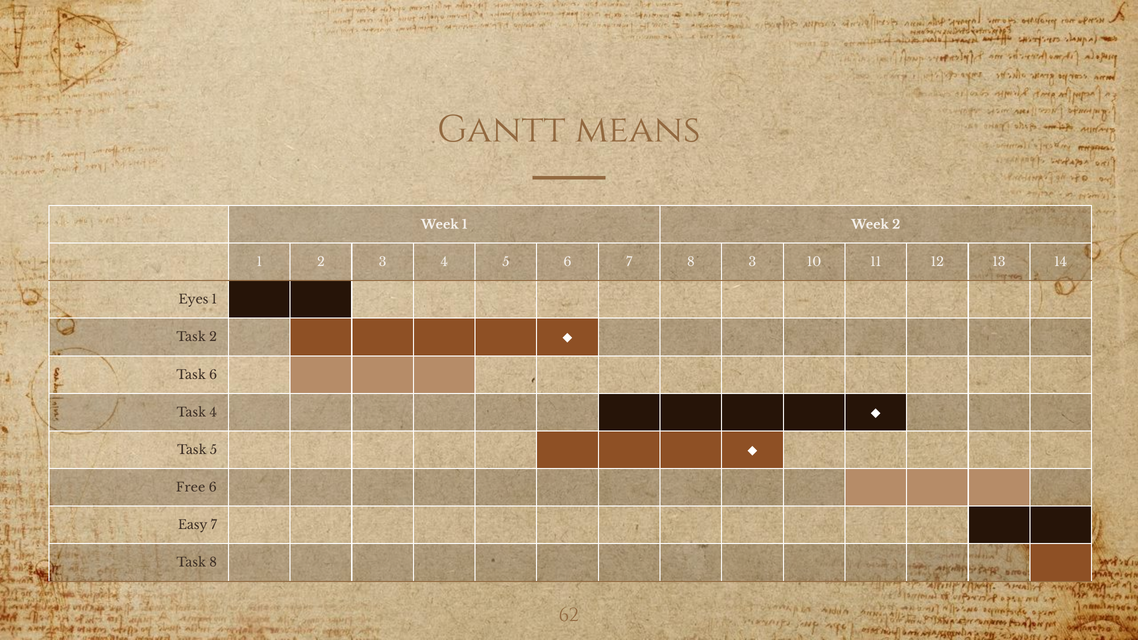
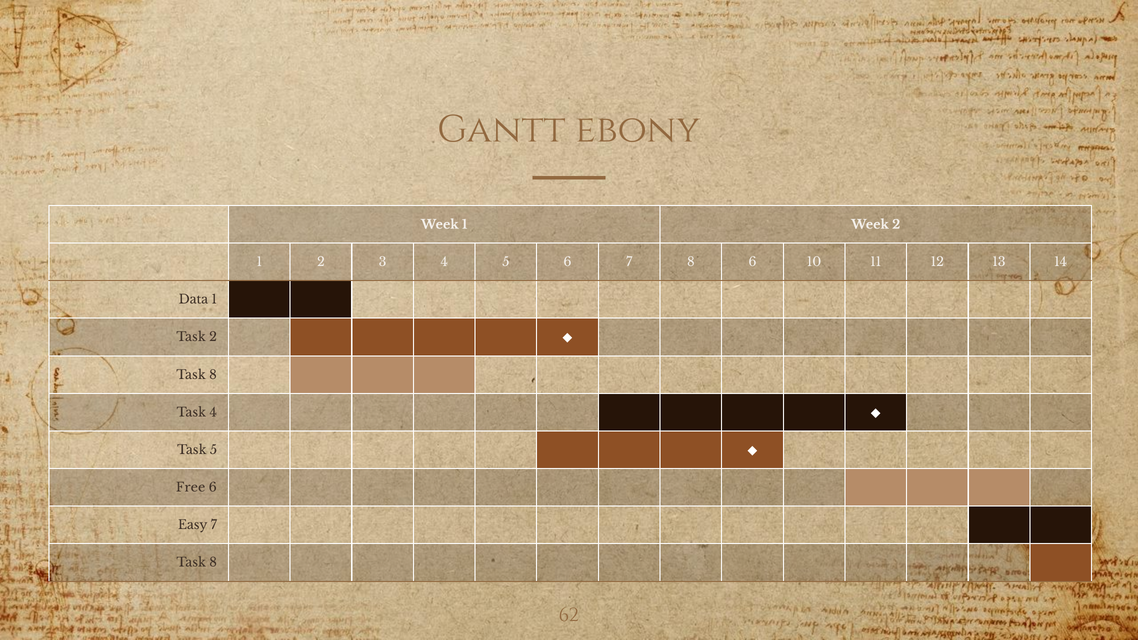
means: means -> ebony (638, 129)
8 3: 3 -> 6 (752, 262)
Eyes: Eyes -> Data (193, 300)
6: 6 -> 8 (213, 375)
